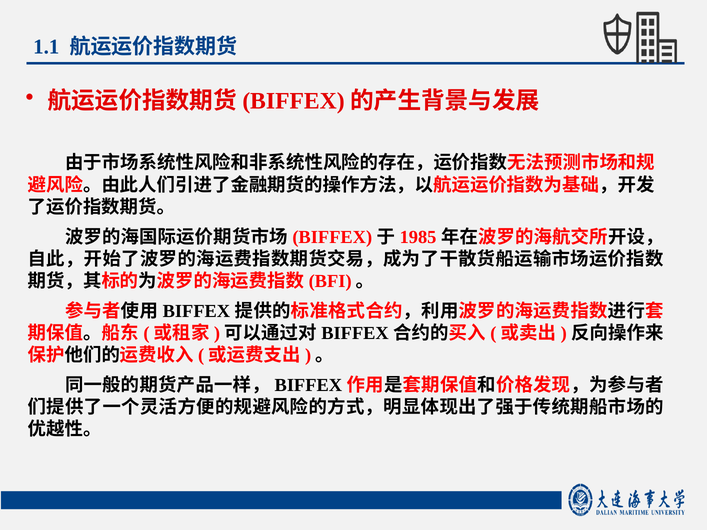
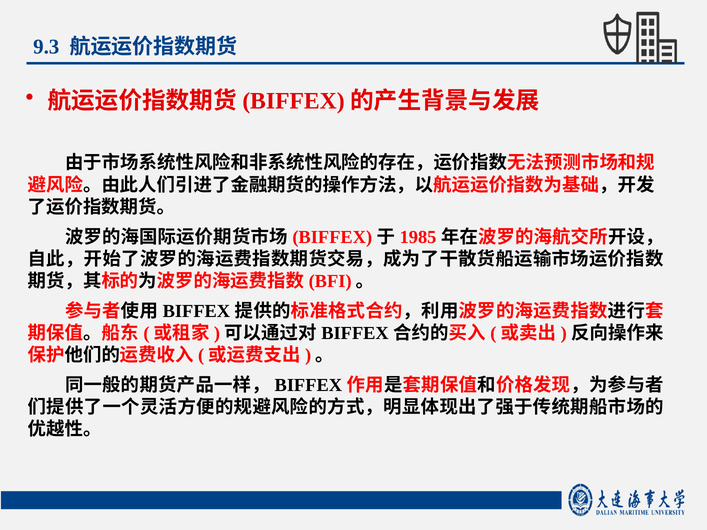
1.1: 1.1 -> 9.3 (46, 47)
